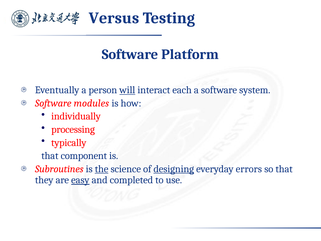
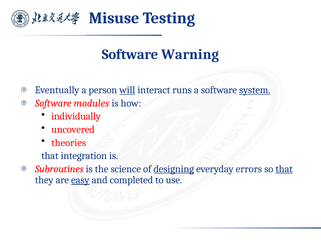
Versus: Versus -> Misuse (114, 18)
Platform: Platform -> Warning (190, 54)
each: each -> runs (182, 90)
system underline: none -> present (255, 90)
processing: processing -> uncovered (73, 129)
typically: typically -> theories (69, 142)
component: component -> integration (84, 156)
the underline: present -> none (102, 169)
that underline: none -> present (284, 169)
